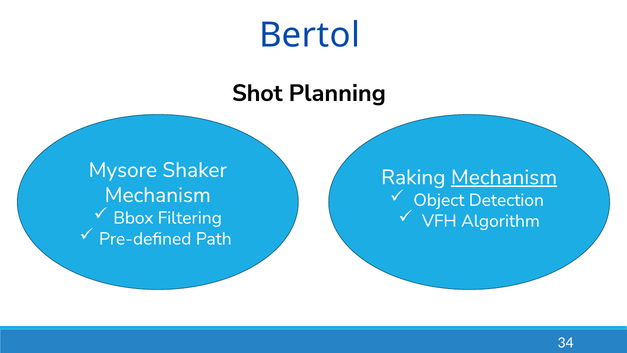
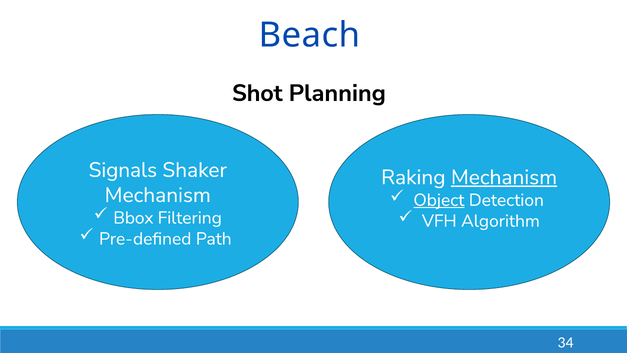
Bertol: Bertol -> Beach (310, 35)
Mysore: Mysore -> Signals (123, 170)
Object underline: none -> present (439, 200)
